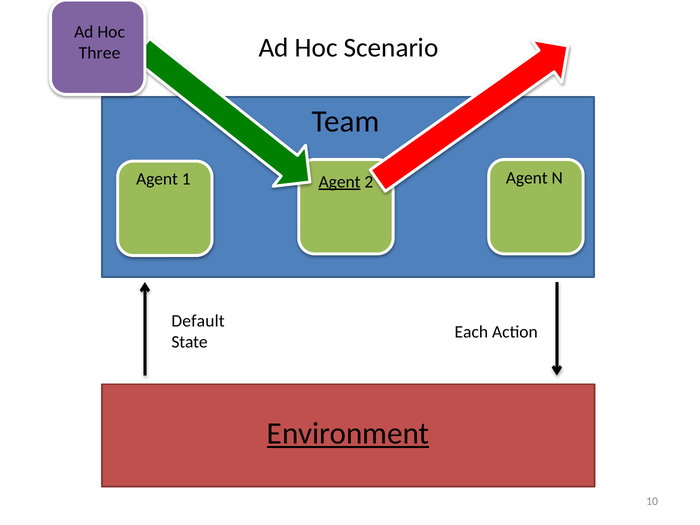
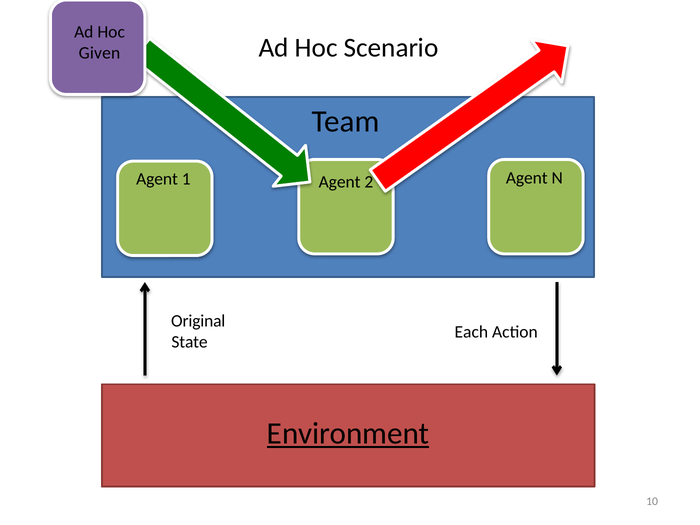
Three: Three -> Given (99, 53)
Agent underline: present -> none (340, 182)
Default: Default -> Original (198, 321)
